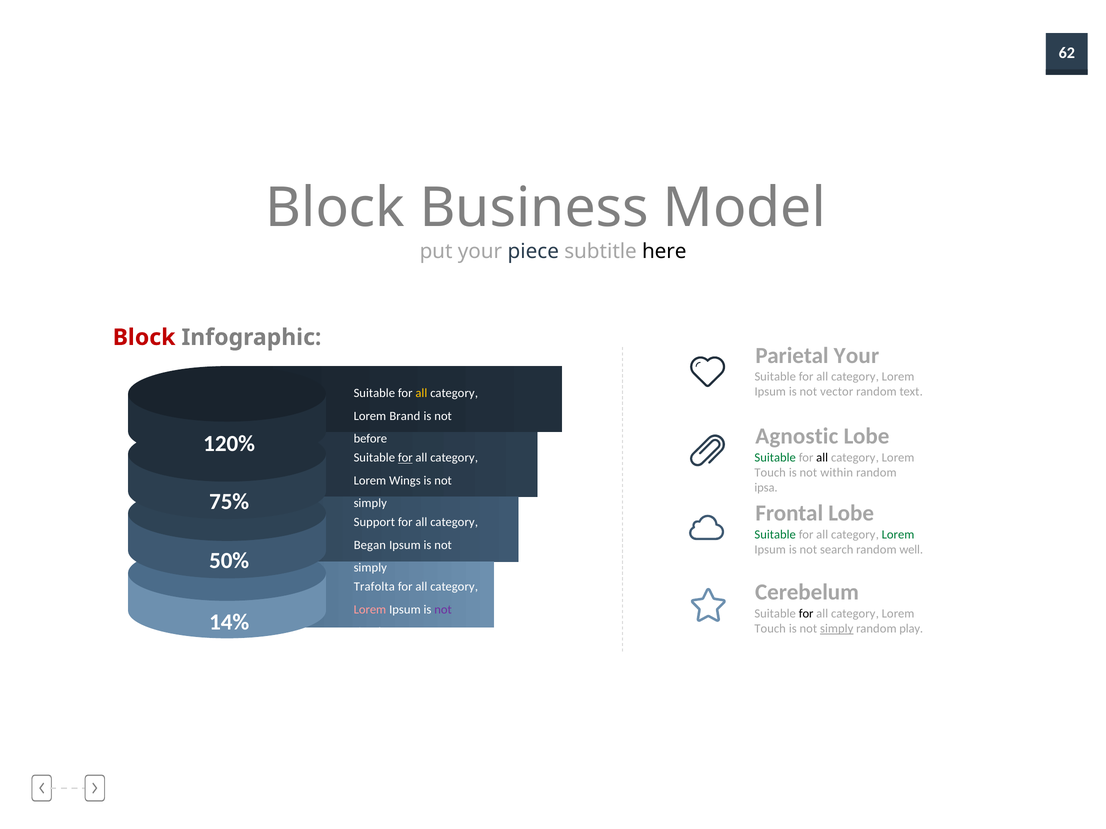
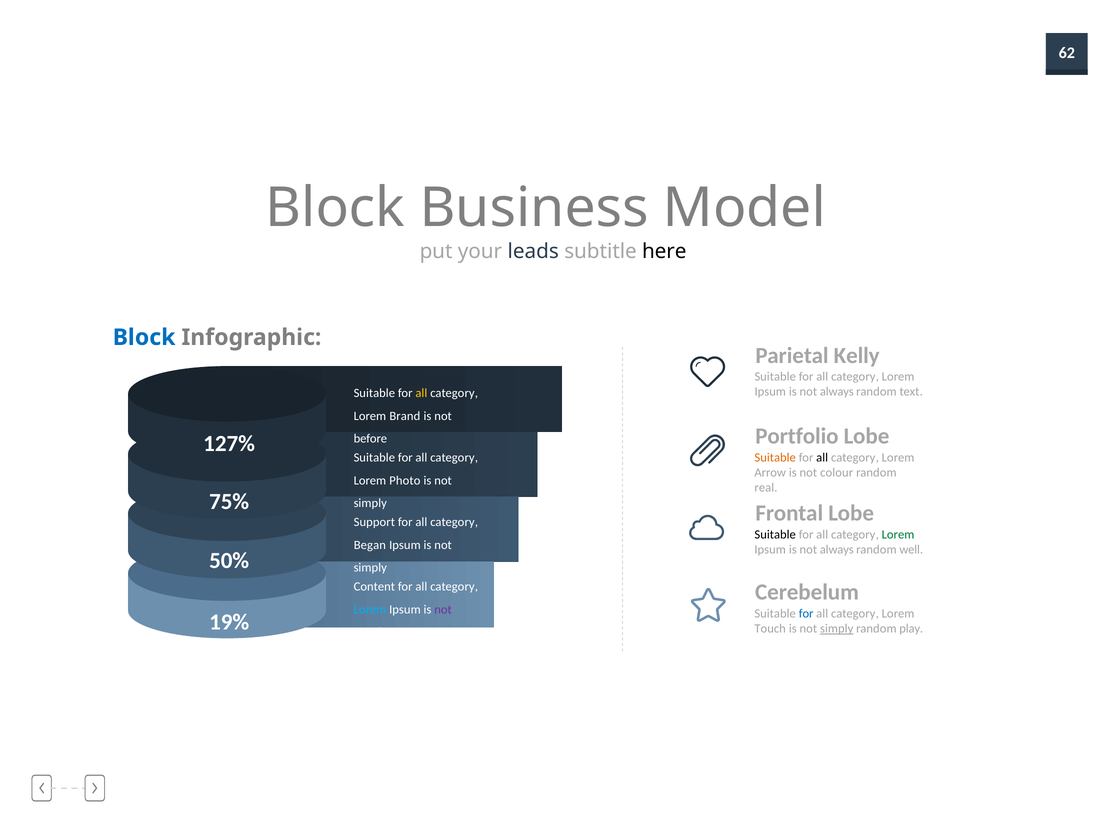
piece: piece -> leads (533, 252)
Block colour: red -> blue (144, 338)
Parietal Your: Your -> Kelly (857, 356)
vector: vector -> always (837, 392)
Agnostic: Agnostic -> Portfolio (797, 437)
120%: 120% -> 127% (229, 444)
Suitable colour: green -> orange (775, 458)
for underline: present -> none (405, 458)
Touch: Touch -> Arrow (770, 473)
within: within -> colour (837, 473)
Wings: Wings -> Photo (405, 481)
ipsa: ipsa -> real (766, 488)
Suitable colour: green -> black (775, 535)
search: search -> always (837, 550)
Trafolta: Trafolta -> Content (374, 587)
Lorem colour: pink -> light blue (370, 610)
for colour: black -> blue (806, 614)
14%: 14% -> 19% (229, 622)
